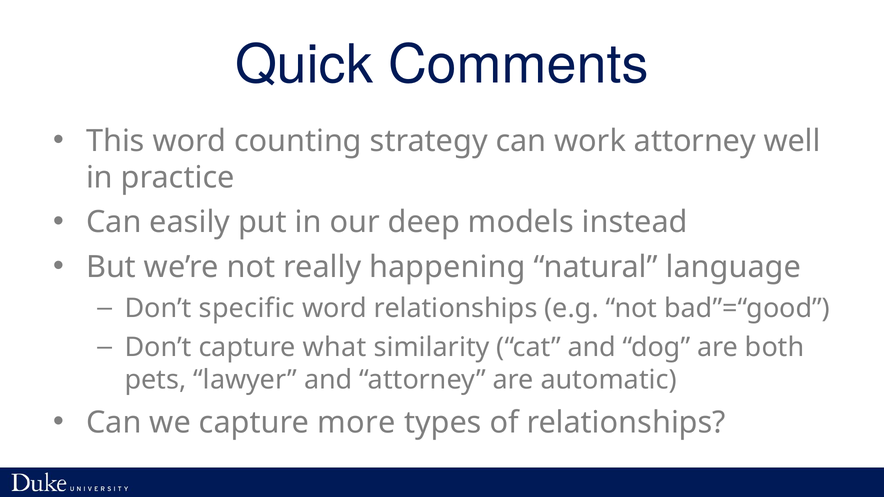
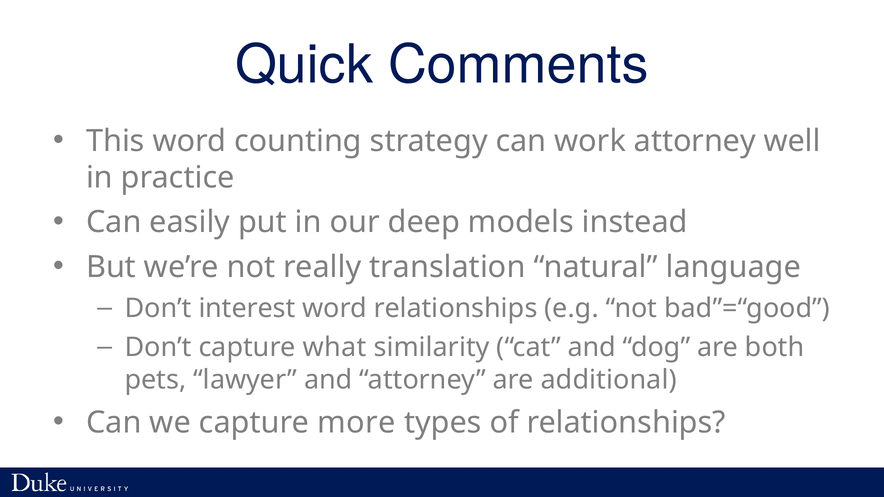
happening: happening -> translation (447, 267)
specific: specific -> interest (247, 308)
automatic: automatic -> additional (609, 380)
